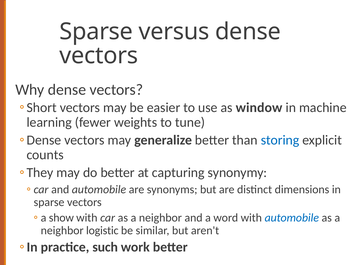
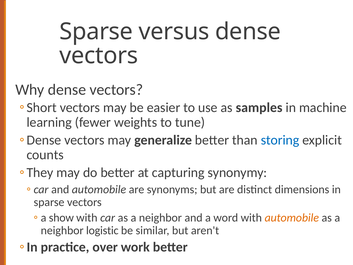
window: window -> samples (259, 107)
automobile colour: blue -> orange (292, 218)
such: such -> over (105, 247)
